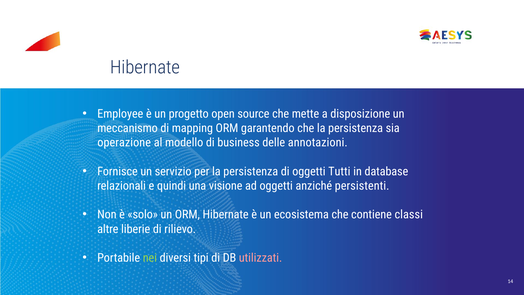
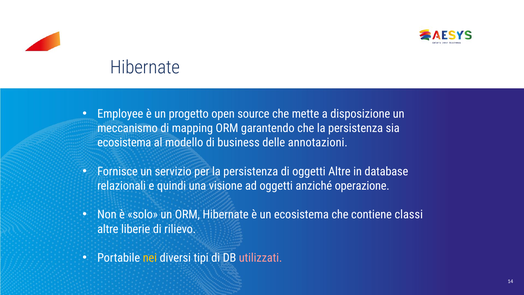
operazione: operazione -> ecosistema (124, 142)
oggetti Tutti: Tutti -> Altre (339, 171)
persistenti: persistenti -> operazione (362, 186)
nei colour: light green -> yellow (150, 258)
